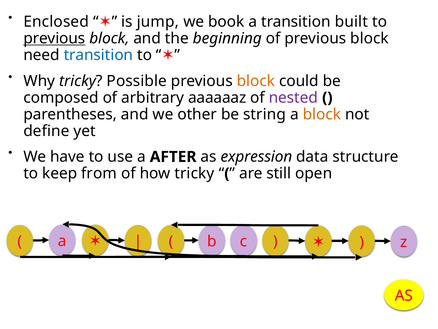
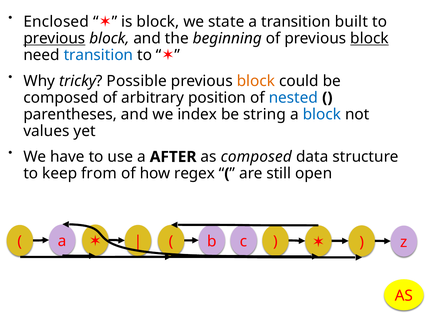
is jump: jump -> block (158, 22)
book: book -> state (226, 22)
block underline: none -> present (369, 38)
aaaaaaz: aaaaaaz -> position (217, 97)
nested colour: purple -> blue (293, 97)
other: other -> index (197, 114)
block colour: orange -> blue (322, 114)
define: define -> values (46, 131)
as expression: expression -> composed (256, 157)
how tricky: tricky -> regex (195, 173)
